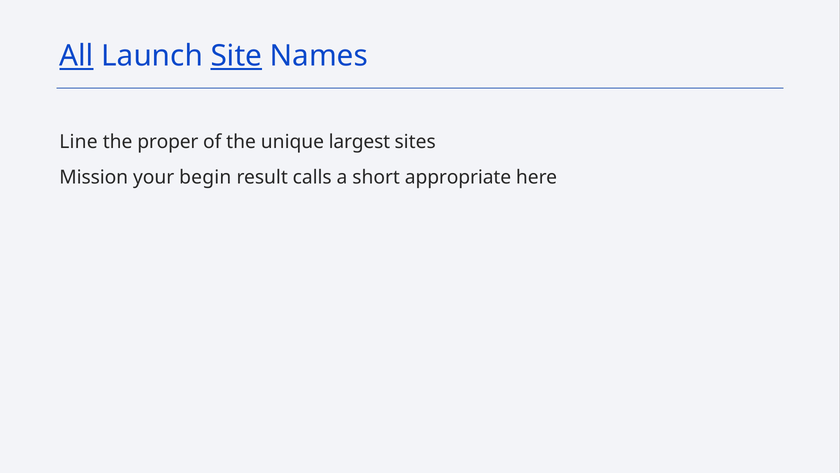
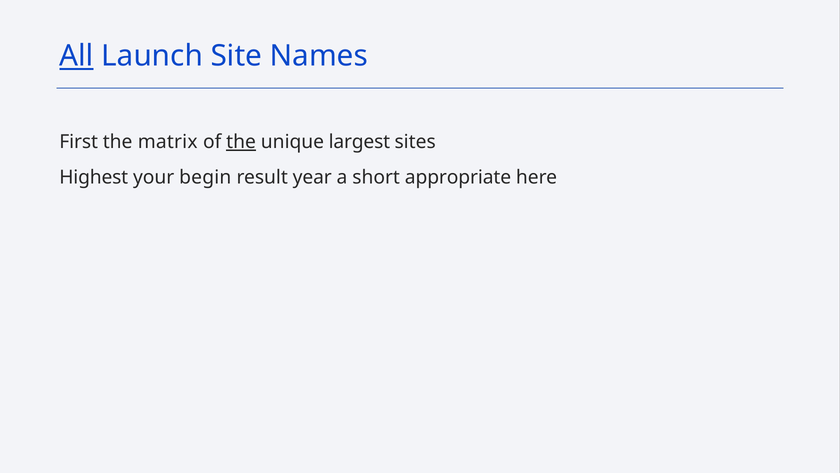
Site underline: present -> none (236, 56)
Line: Line -> First (79, 142)
proper: proper -> matrix (168, 142)
the underline: none -> present (241, 142)
Mission: Mission -> Highest (94, 177)
calls: calls -> year (312, 177)
